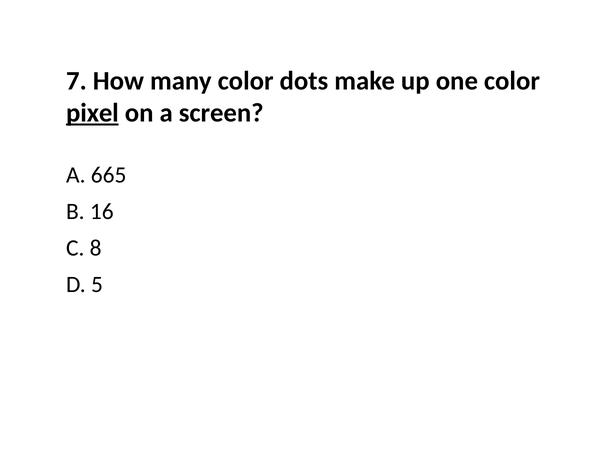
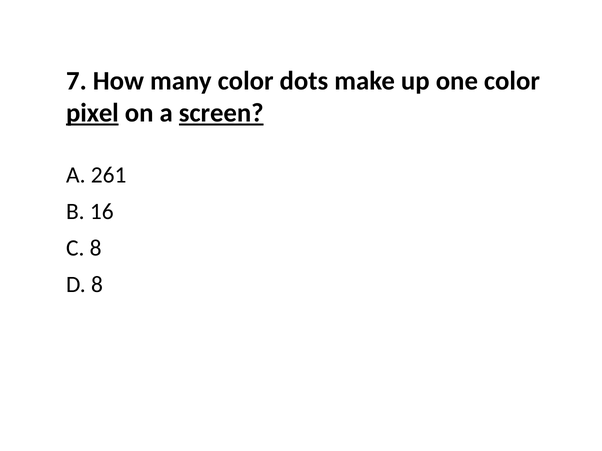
screen underline: none -> present (221, 113)
665: 665 -> 261 (109, 175)
D 5: 5 -> 8 (97, 285)
